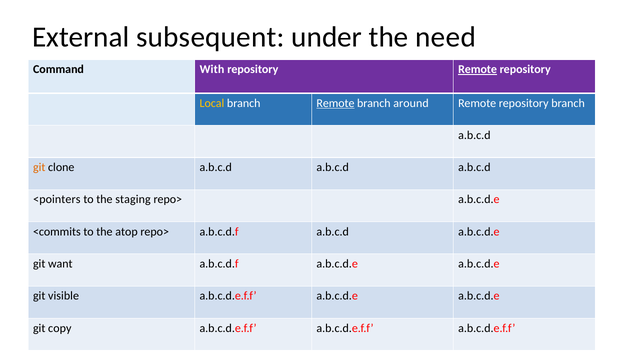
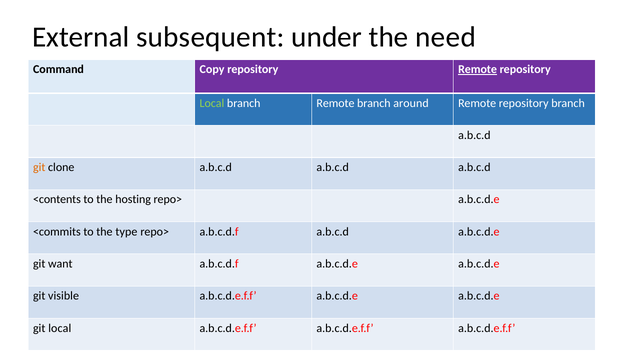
With: With -> Copy (212, 69)
Local colour: yellow -> light green (212, 103)
Remote underline: present -> none (335, 103)
<pointers: <pointers -> <contents (57, 199)
staging: staging -> hosting (133, 199)
atop: atop -> type (126, 232)
git copy: copy -> local (60, 328)
